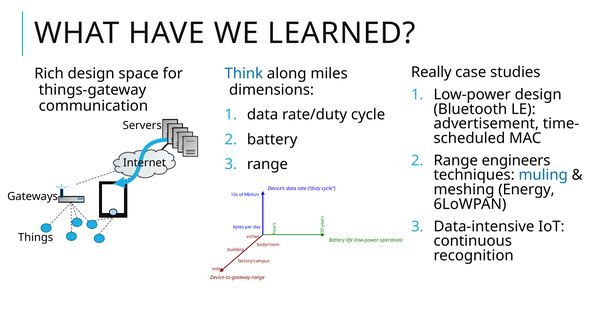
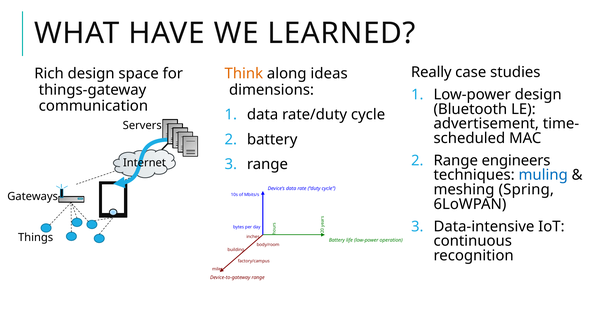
Think colour: blue -> orange (244, 74)
along miles: miles -> ideas (329, 74)
Energy: Energy -> Spring (526, 189)
